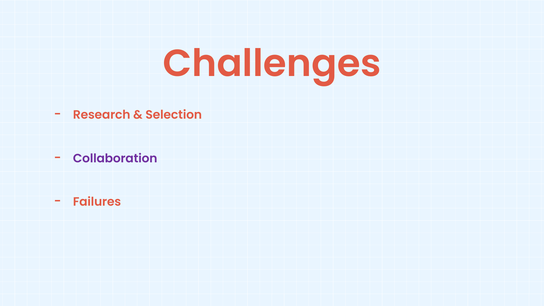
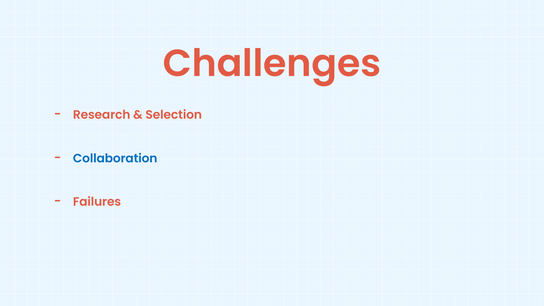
Collaboration colour: purple -> blue (115, 158)
